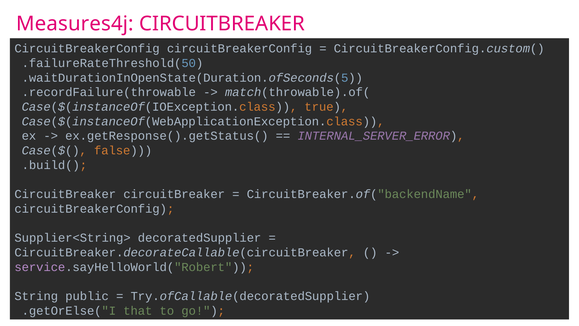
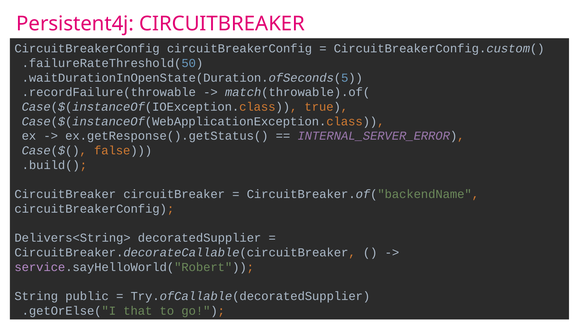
Measures4j: Measures4j -> Persistent4j (75, 24)
Supplier<String>: Supplier<String> -> Delivers<String> (73, 238)
